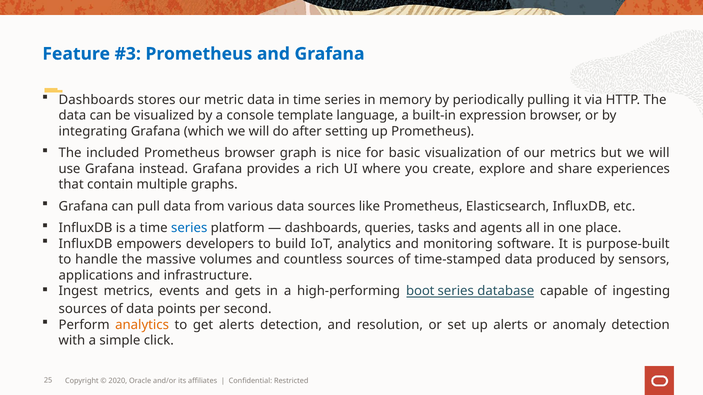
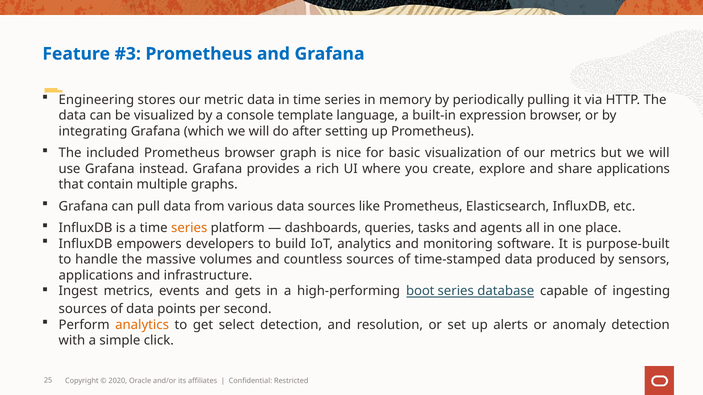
Dashboards: Dashboards -> Engineering (96, 100)
share experiences: experiences -> applications (633, 169)
series colour: blue -> orange (189, 228)
get alerts: alerts -> select (237, 325)
